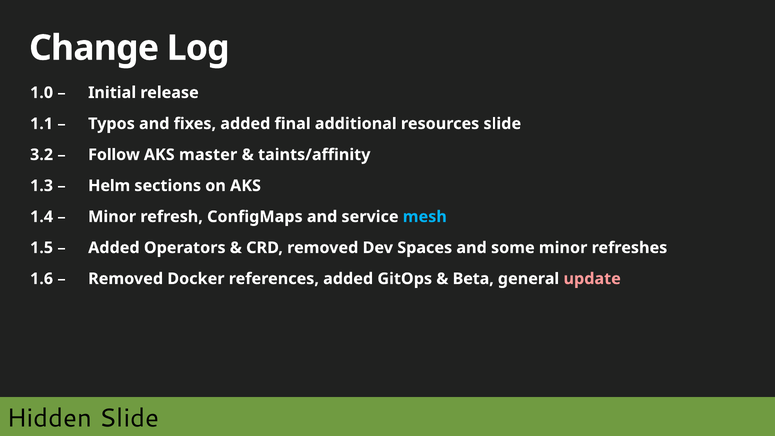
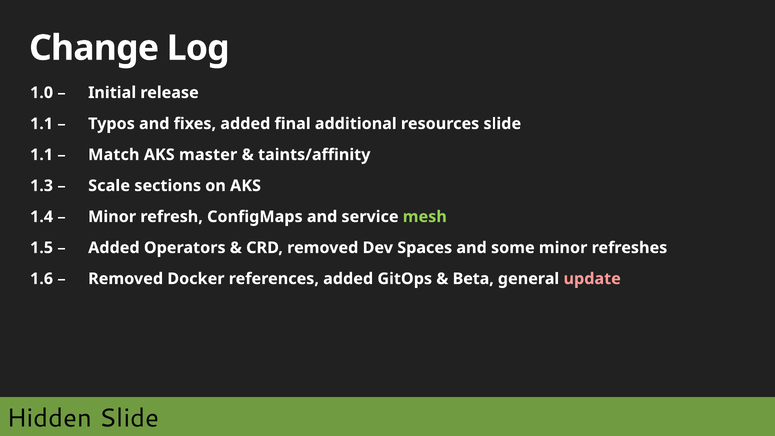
3.2: 3.2 -> 1.1 (42, 155)
Follow: Follow -> Match (114, 155)
Helm: Helm -> Scale (109, 186)
mesh colour: light blue -> light green (425, 217)
